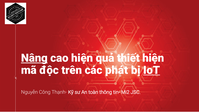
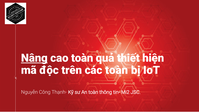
cao hiện: hiện -> toàn (82, 58)
các phát: phát -> toàn (117, 70)
IoT underline: present -> none (152, 70)
